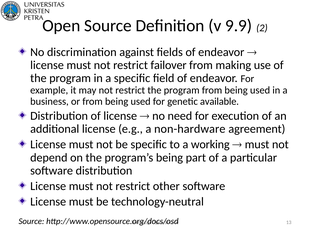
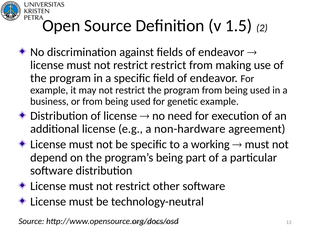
9.9: 9.9 -> 1.5 (239, 26)
restrict failover: failover -> restrict (168, 65)
genetic available: available -> example (219, 101)
